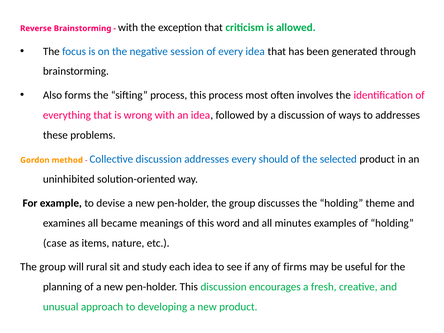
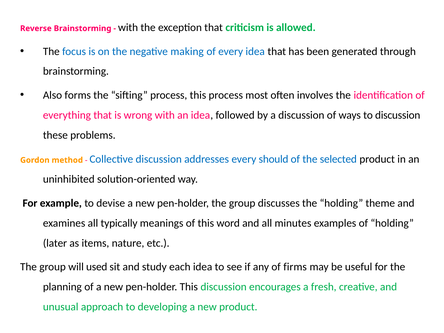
session: session -> making (187, 51)
to addresses: addresses -> discussion (398, 115)
became: became -> typically (119, 223)
case: case -> later (55, 243)
rural: rural -> used (97, 267)
